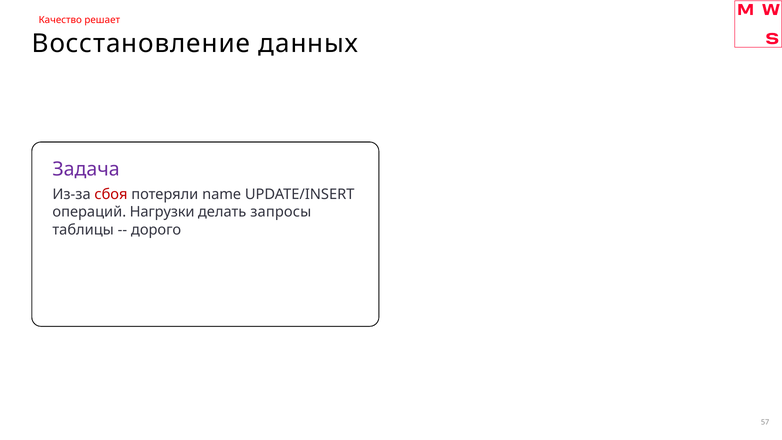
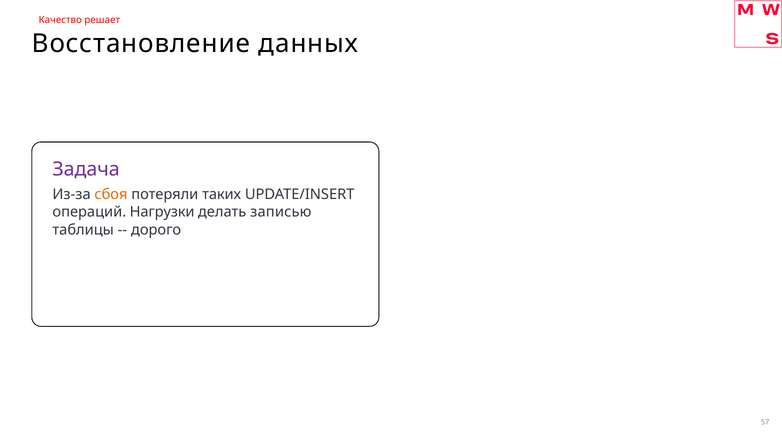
сбоя colour: red -> orange (111, 194)
name: name -> таких (222, 194)
запросы: запросы -> записью (281, 212)
